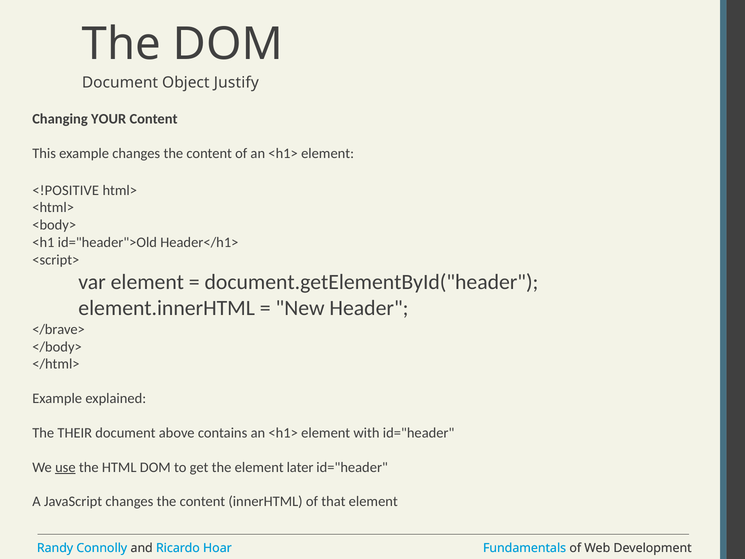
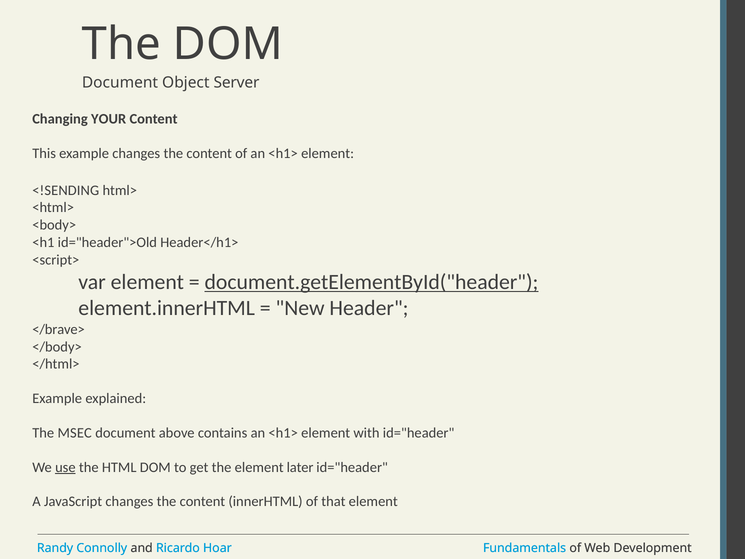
Justify: Justify -> Server (237, 82)
<!POSITIVE: <!POSITIVE -> <!SENDING (66, 190)
document.getElementById("header underline: none -> present (371, 282)
THEIR: THEIR -> MSEC (75, 433)
